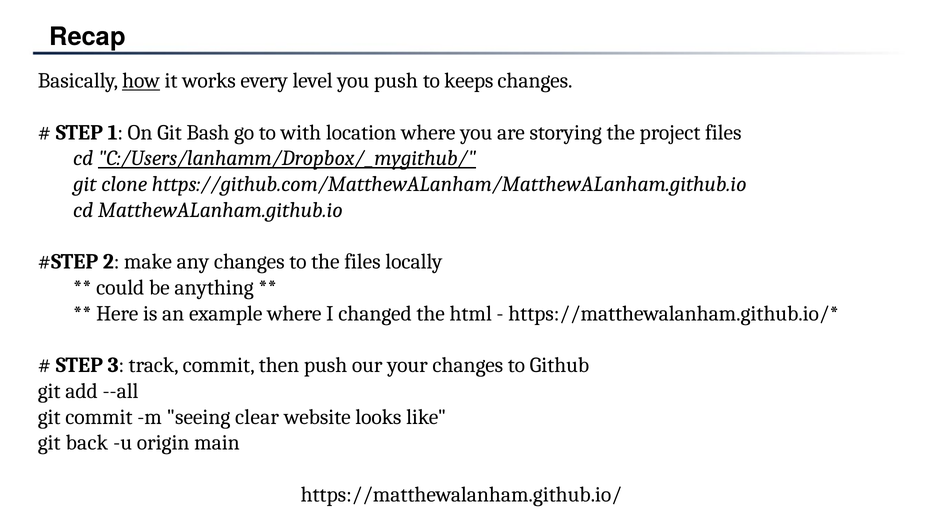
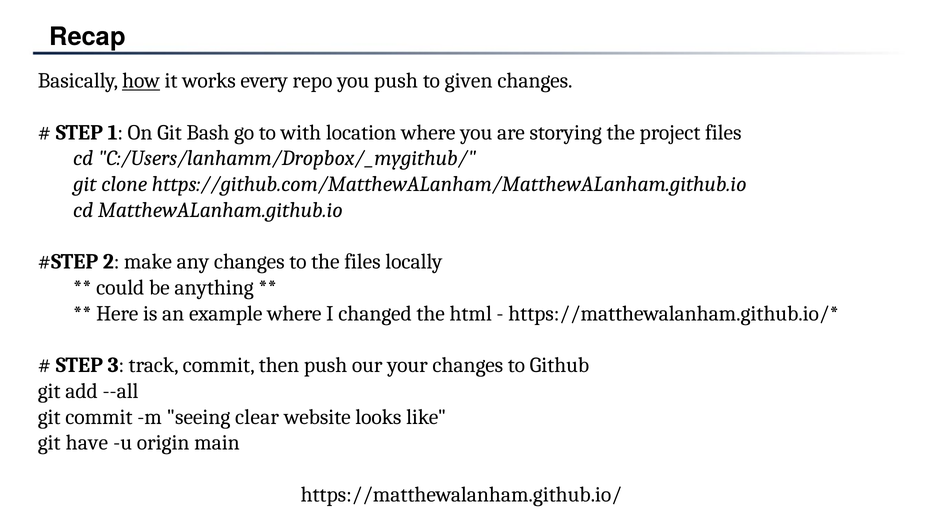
level: level -> repo (312, 81)
keeps: keeps -> given (469, 81)
C:/Users/lanhamm/Dropbox/_mygithub/ underline: present -> none (287, 158)
back: back -> have (87, 443)
